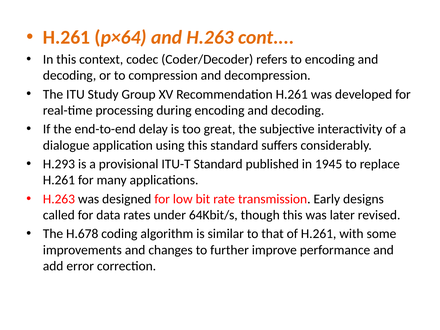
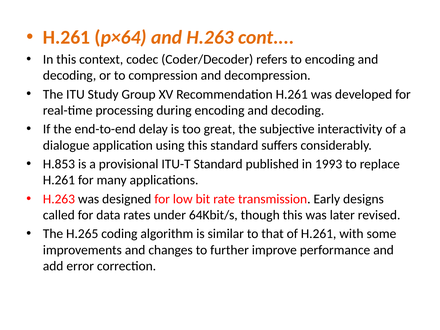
H.293: H.293 -> H.853 (59, 164)
1945: 1945 -> 1993 (329, 164)
H.678: H.678 -> H.265 (82, 234)
